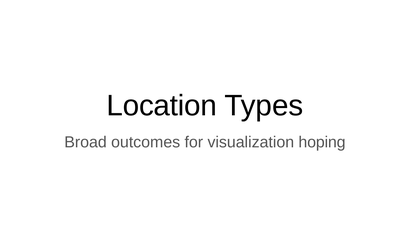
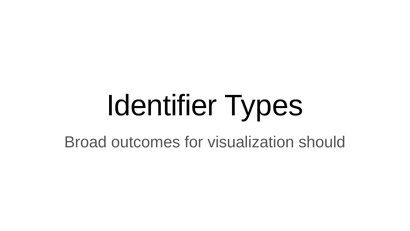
Location: Location -> Identifier (162, 106)
hoping: hoping -> should (322, 142)
